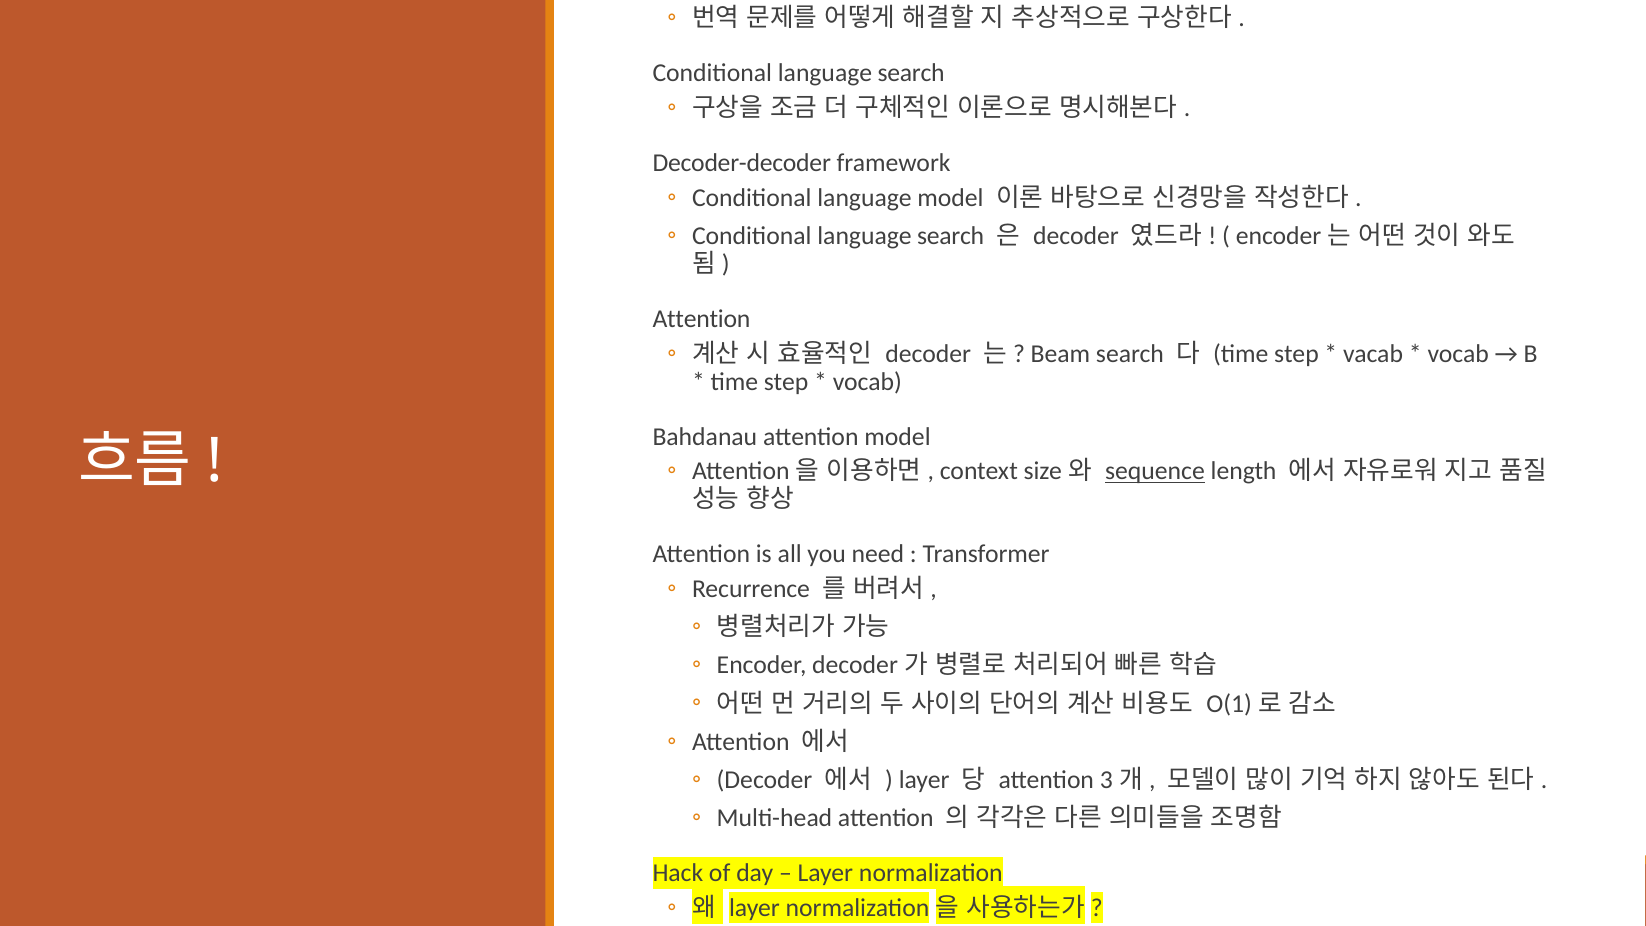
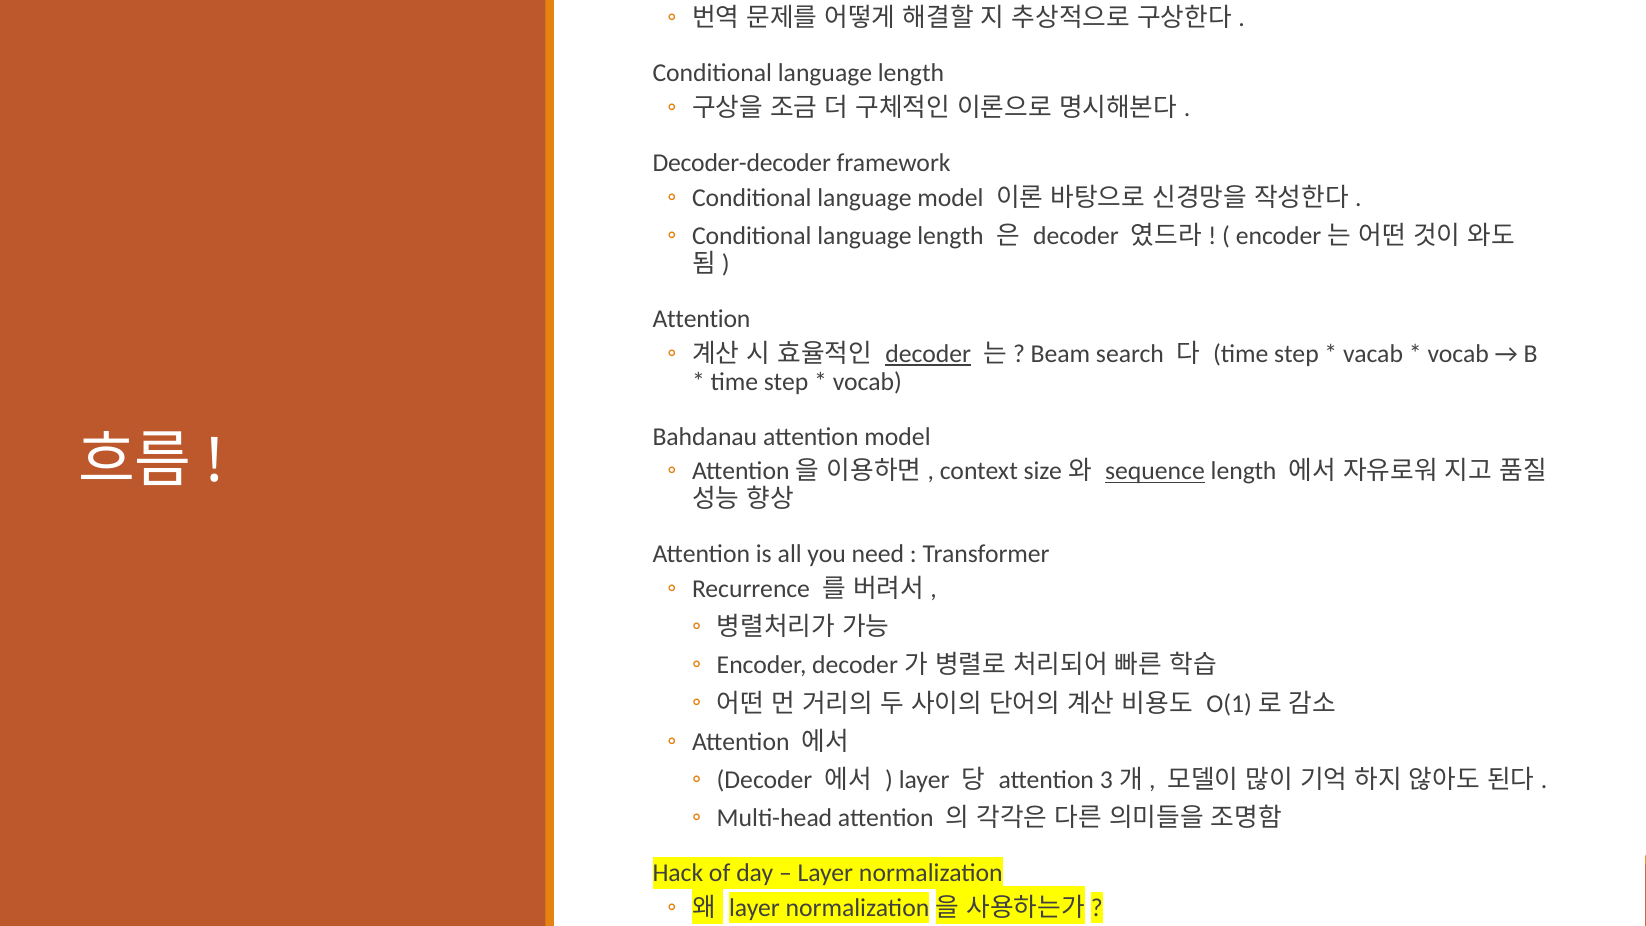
search: search -> length (911, 73)
search: search -> length (950, 236)
decoder underline: none -> present (928, 354)
